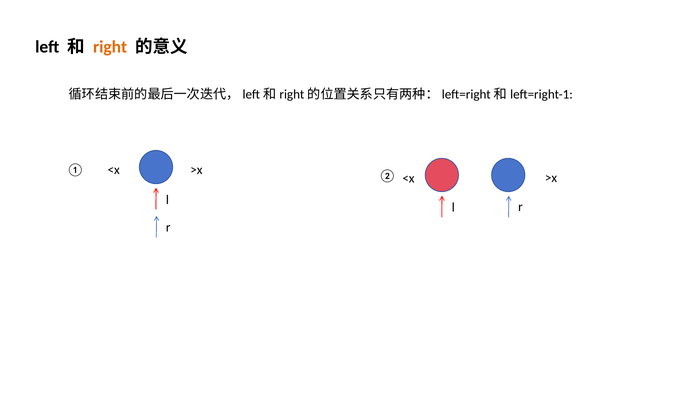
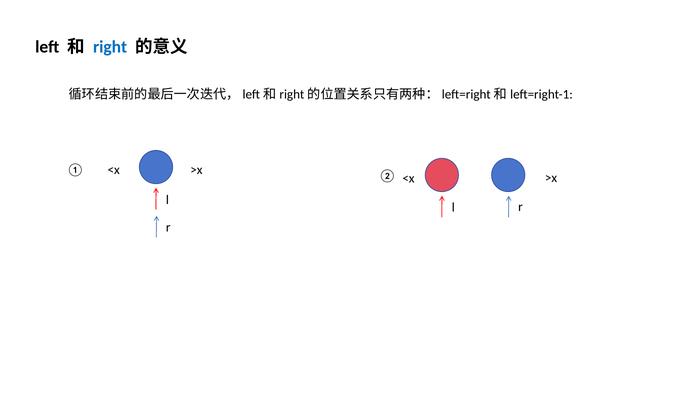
right colour: orange -> blue (110, 47)
